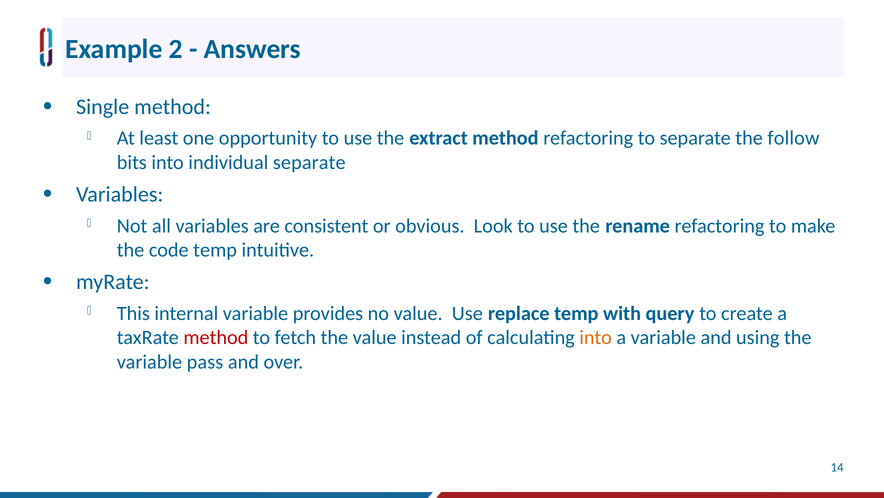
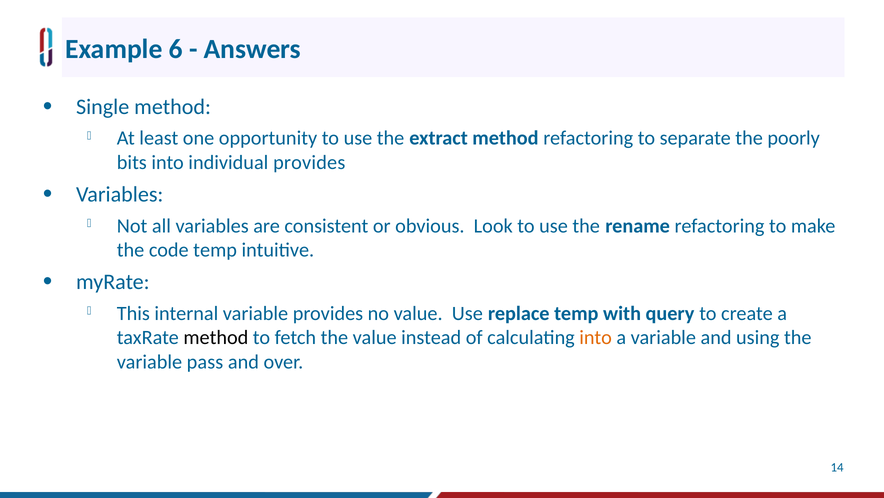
2: 2 -> 6 (176, 49)
follow: follow -> poorly (794, 138)
individual separate: separate -> provides (309, 162)
method colour: red -> black (216, 337)
